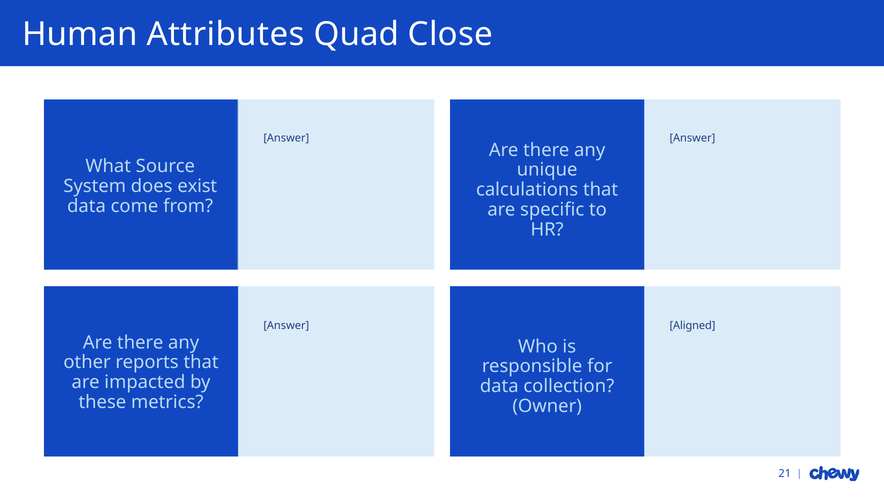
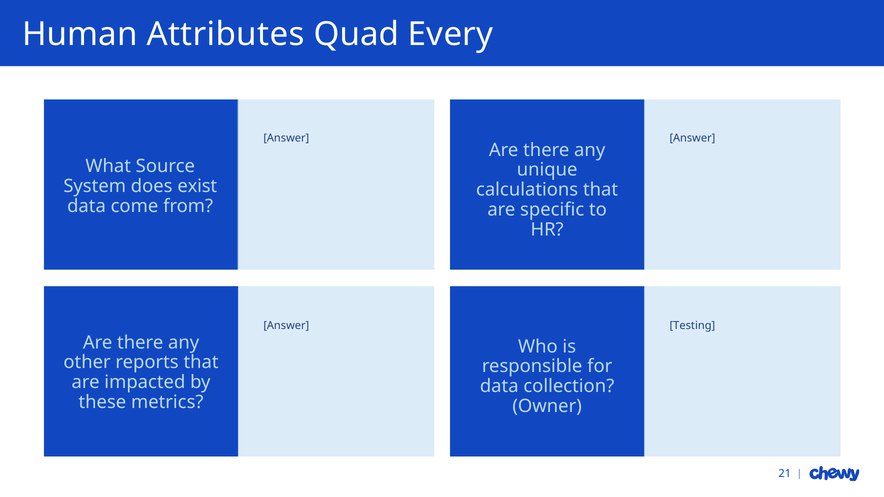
Close: Close -> Every (451, 34)
Aligned: Aligned -> Testing (692, 326)
